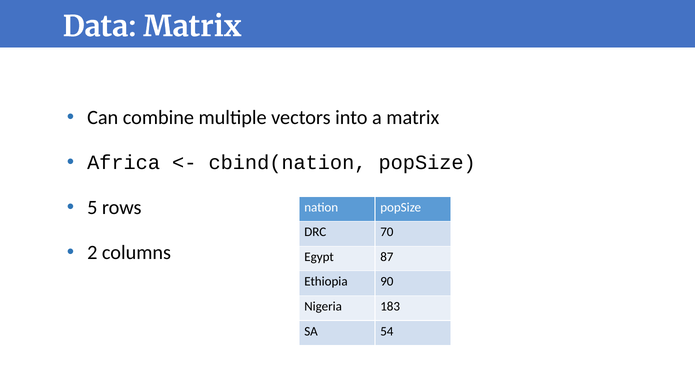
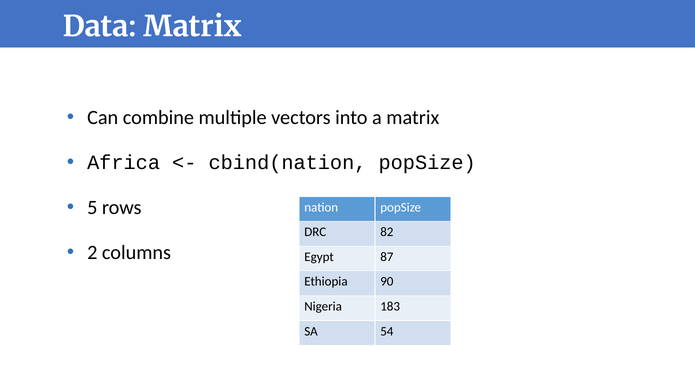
70: 70 -> 82 (387, 232)
